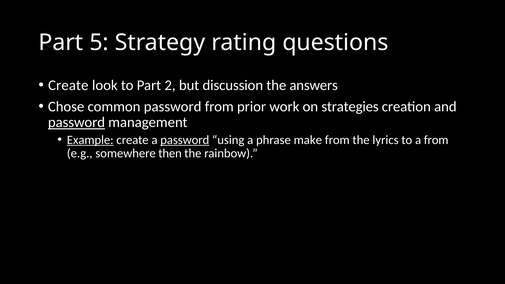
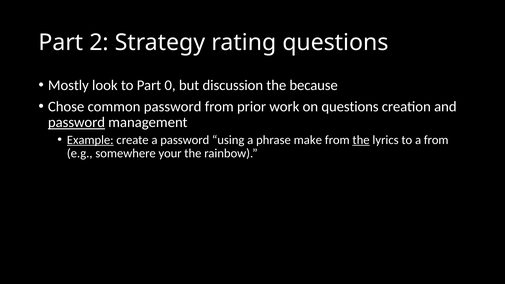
5: 5 -> 2 (99, 42)
Create: Create -> Mostly (68, 85)
2: 2 -> 0 (170, 85)
answers: answers -> because (314, 85)
on strategies: strategies -> questions (350, 107)
password underline: present -> none (185, 140)
the underline: none -> present (361, 140)
then: then -> your (170, 154)
